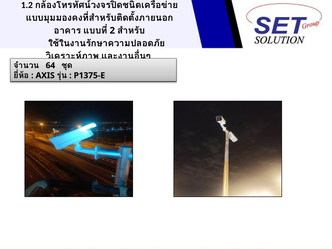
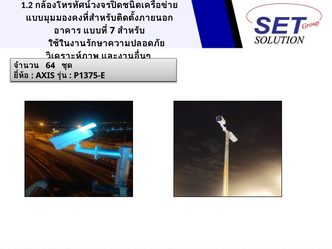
2: 2 -> 7 (112, 31)
